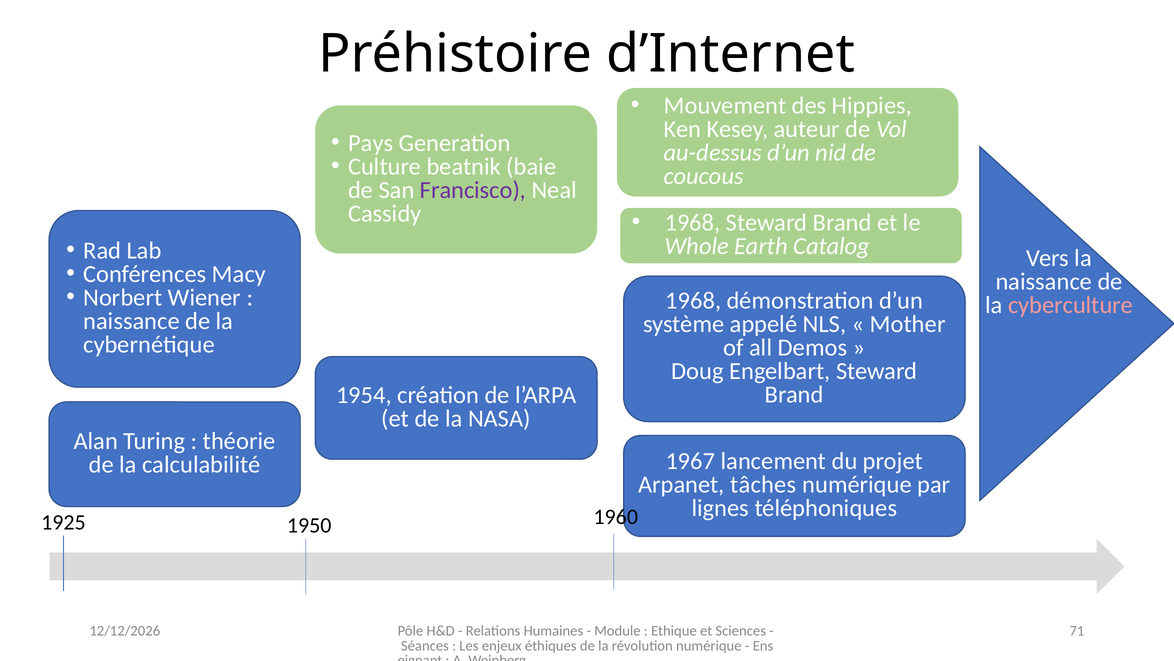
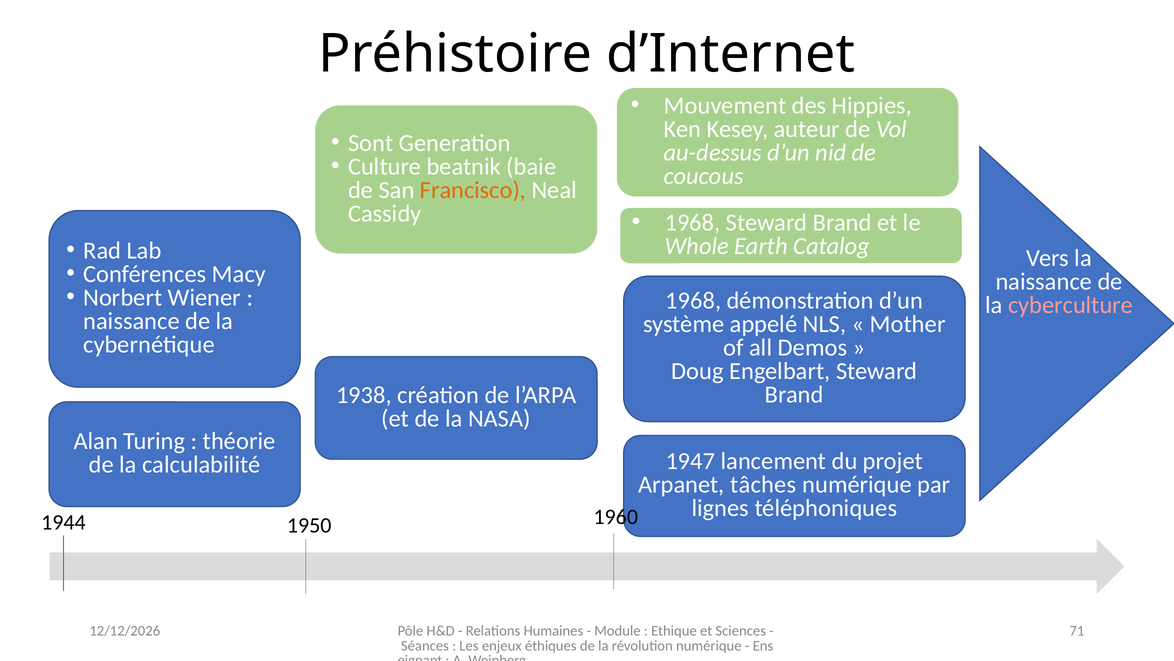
Pays: Pays -> Sont (371, 143)
Francisco colour: purple -> orange (473, 190)
1954: 1954 -> 1938 (364, 395)
1967: 1967 -> 1947 (690, 461)
1925: 1925 -> 1944 (63, 522)
